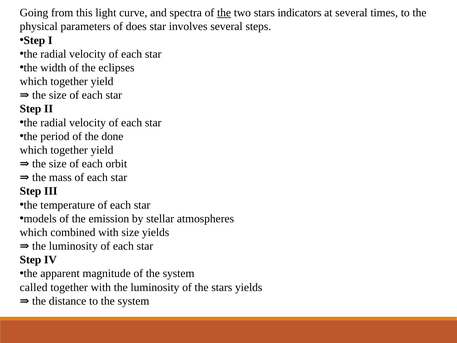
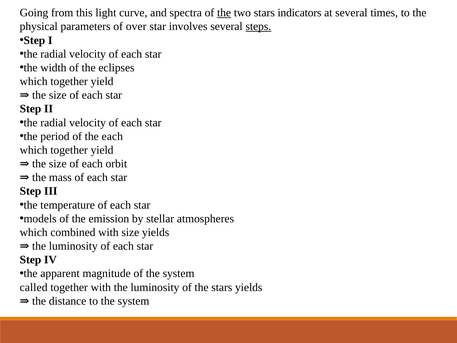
does: does -> over (136, 27)
steps underline: none -> present (258, 27)
the done: done -> each (112, 136)
